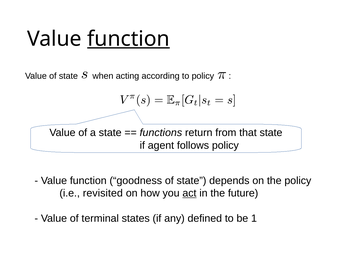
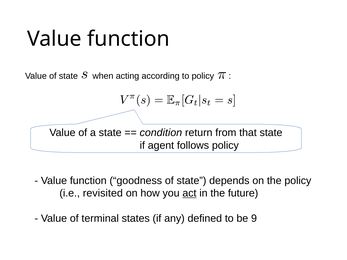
function underline: present -> none (129, 39)
functions: functions -> condition (161, 133)
1: 1 -> 9 (254, 219)
